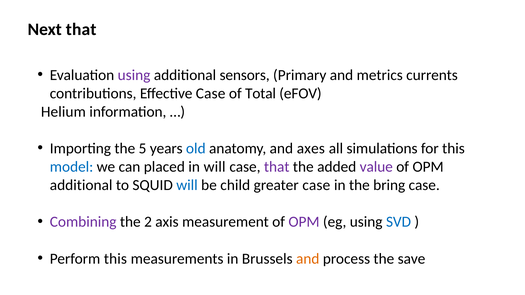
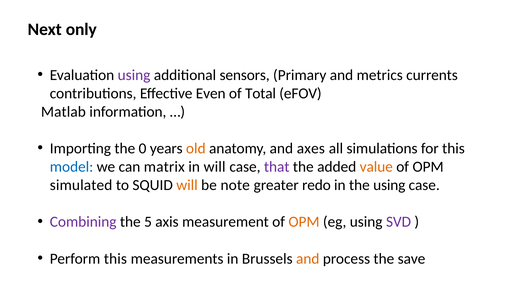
Next that: that -> only (81, 29)
Effective Case: Case -> Even (211, 93)
Helium: Helium -> Matlab (63, 112)
5: 5 -> 0 (142, 149)
old colour: blue -> orange (196, 149)
placed: placed -> matrix (164, 167)
value colour: purple -> orange (376, 167)
additional: additional -> simulated (81, 185)
will colour: blue -> orange (187, 185)
child: child -> note (235, 185)
greater case: case -> redo (316, 185)
the bring: bring -> using (389, 185)
2: 2 -> 5 (148, 222)
OPM colour: purple -> orange (304, 222)
SVD colour: blue -> purple (399, 222)
